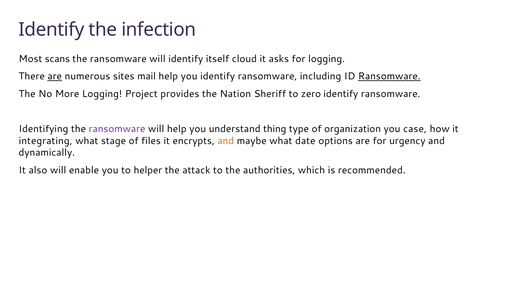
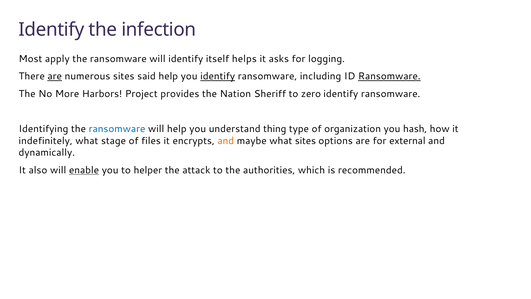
scans: scans -> apply (57, 59)
cloud: cloud -> helps (244, 59)
mail: mail -> said (146, 76)
identify underline: none -> present (218, 76)
More Logging: Logging -> Harbors (102, 94)
ransomware colour: purple -> blue (117, 129)
case: case -> hash (415, 129)
integrating: integrating -> indefinitely (46, 141)
what date: date -> sites (305, 141)
urgency: urgency -> external (407, 141)
enable underline: none -> present (84, 170)
